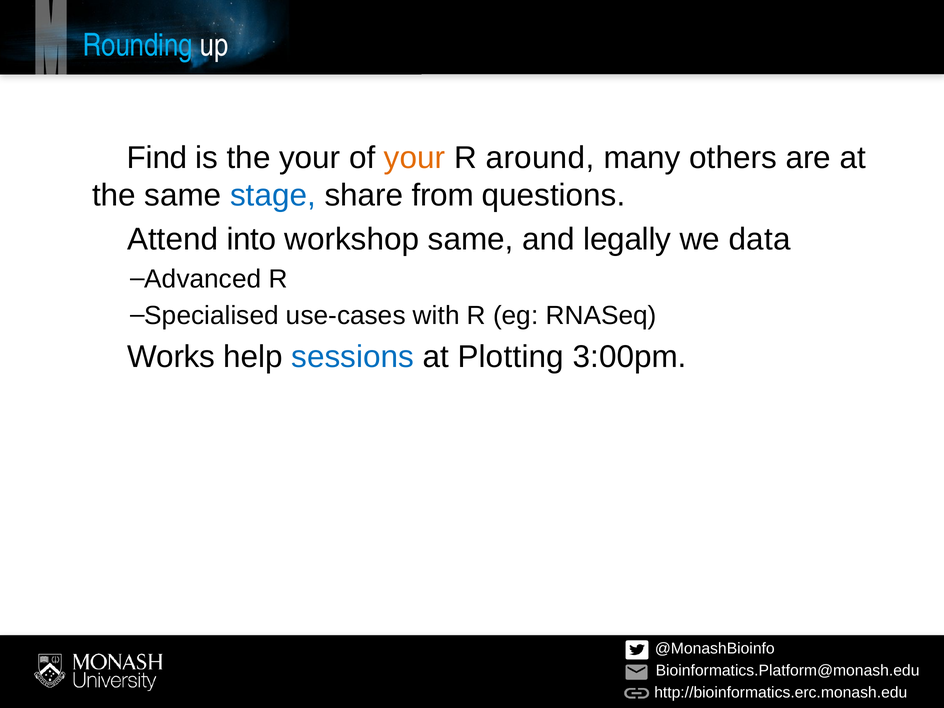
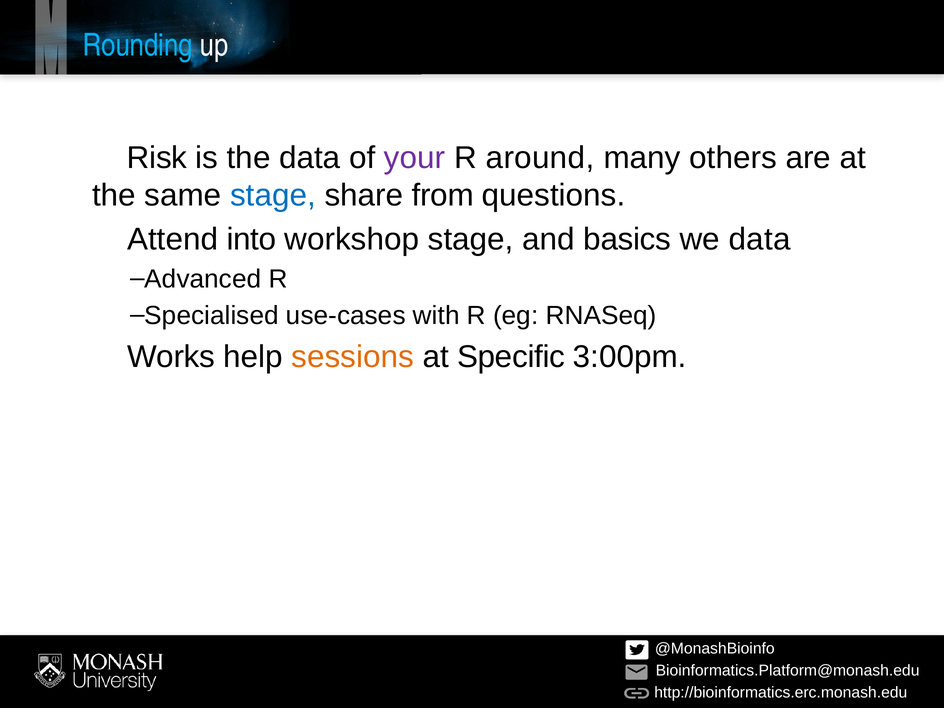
Find: Find -> Risk (157, 158)
the your: your -> data (310, 158)
your colour: orange -> purple (415, 158)
workshop same: same -> stage (471, 239)
legally: legally -> basics (627, 239)
sessions colour: blue -> orange (353, 357)
Plotting: Plotting -> Specific (511, 357)
